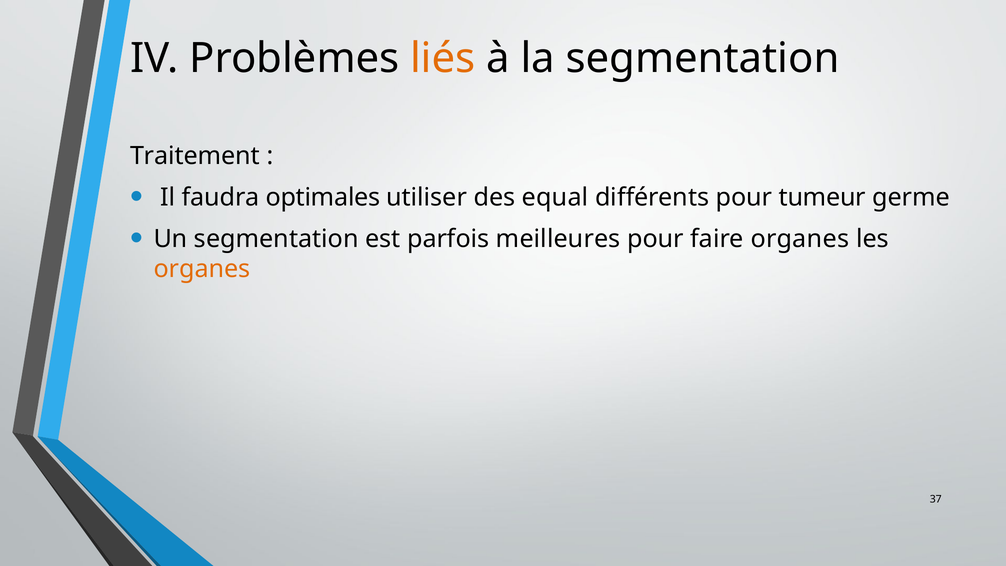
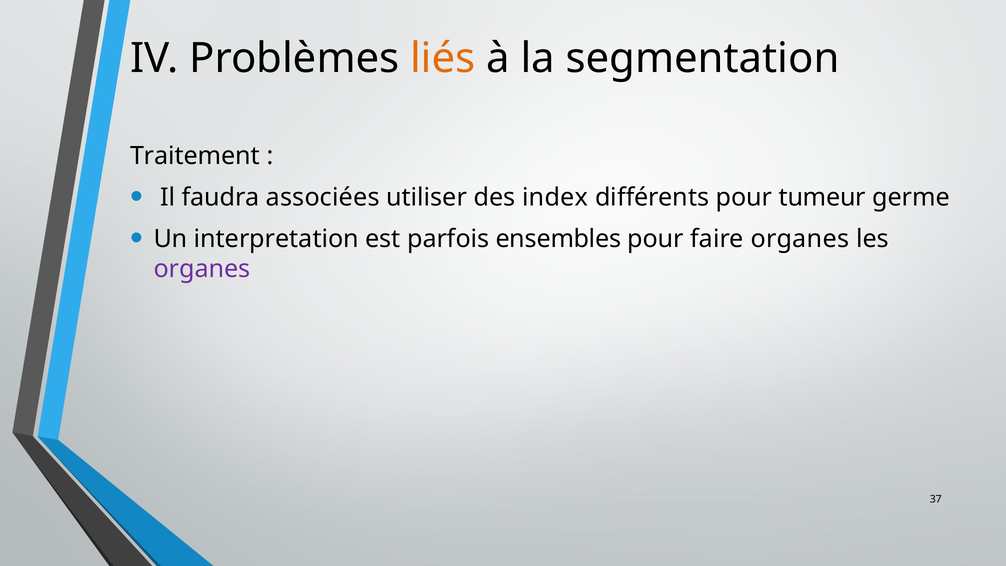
optimales: optimales -> associées (323, 197)
equal: equal -> index (555, 197)
Un segmentation: segmentation -> interpretation (276, 239)
meilleures: meilleures -> ensembles (558, 239)
organes colour: orange -> purple (202, 269)
